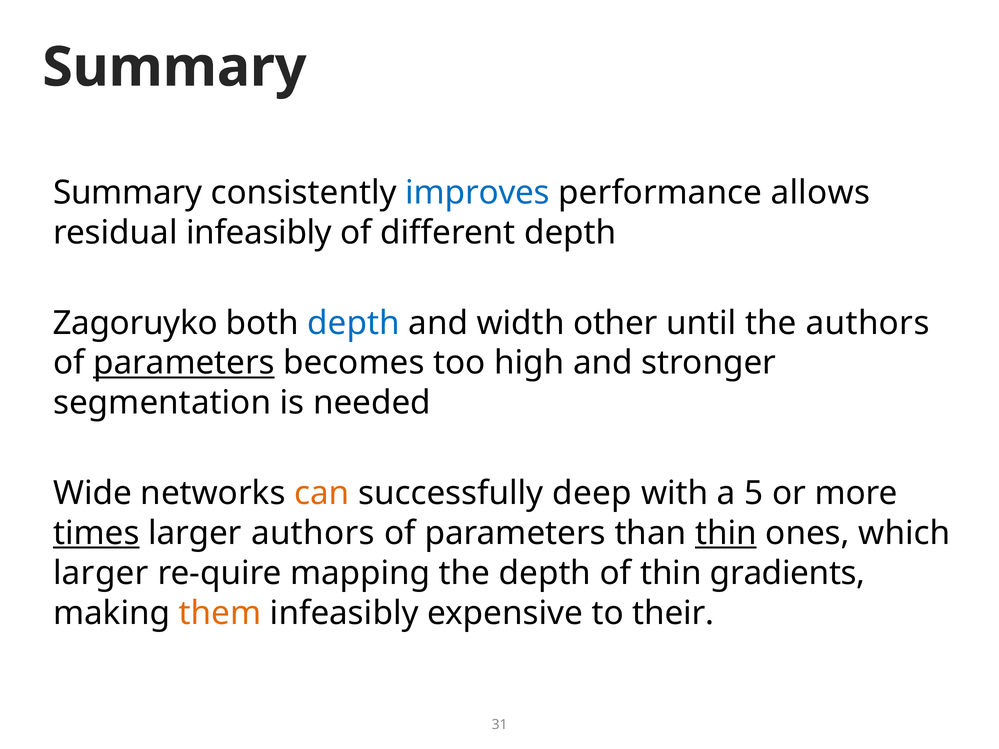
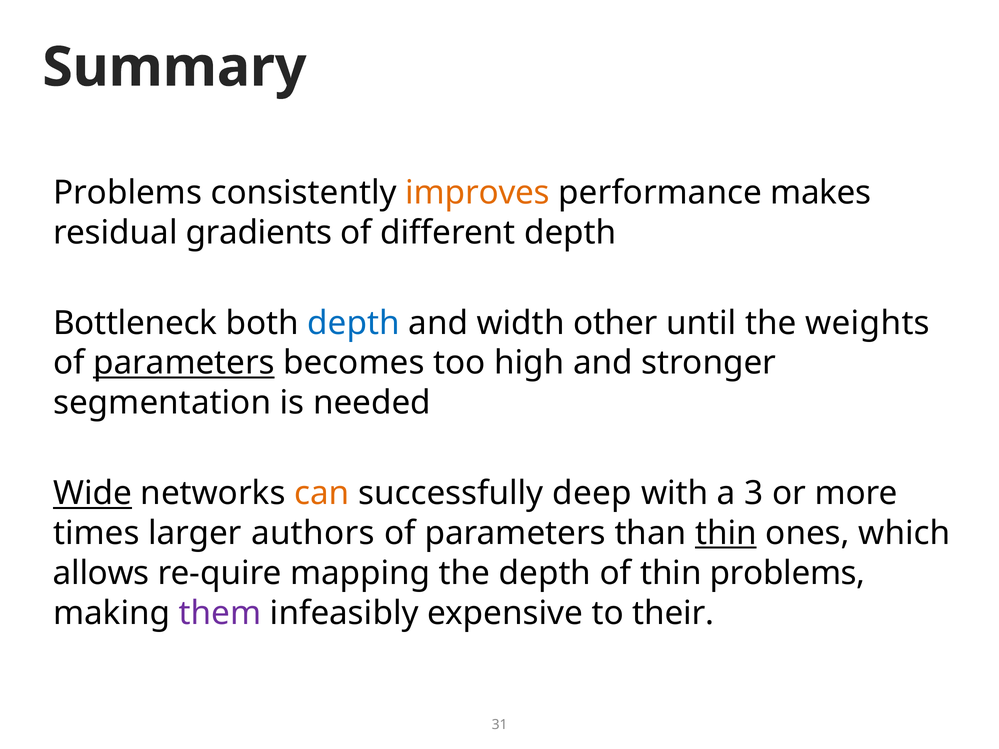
Summary: Summary -> Problems (128, 193)
improves colour: blue -> orange (478, 193)
allows: allows -> makes (821, 193)
residual infeasibly: infeasibly -> gradients (259, 233)
Zagoruyko: Zagoruyko -> Bottleneck (135, 323)
the authors: authors -> weights (868, 323)
Wide underline: none -> present (92, 494)
5: 5 -> 3 (754, 494)
times underline: present -> none (96, 534)
larger: larger -> allows (101, 574)
thin gradients: gradients -> problems (788, 574)
them colour: orange -> purple (220, 613)
